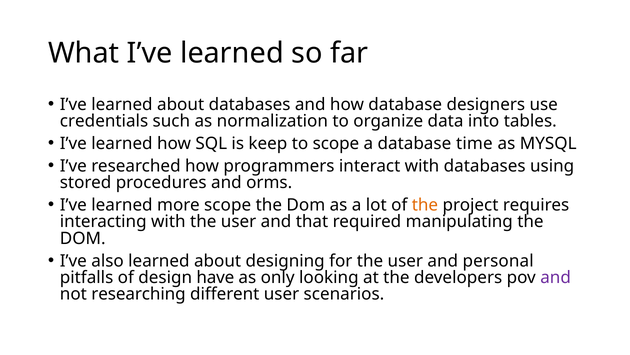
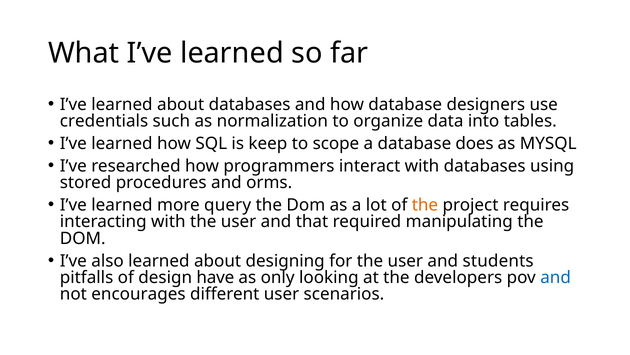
time: time -> does (475, 143)
more scope: scope -> query (228, 205)
personal: personal -> students (498, 261)
and colour: purple -> blue (556, 277)
researching: researching -> encourages (138, 294)
